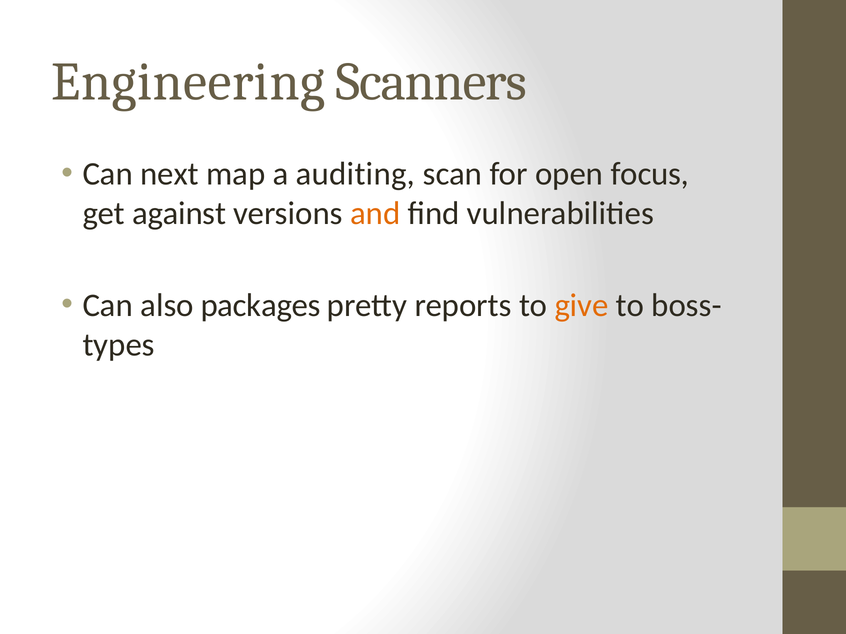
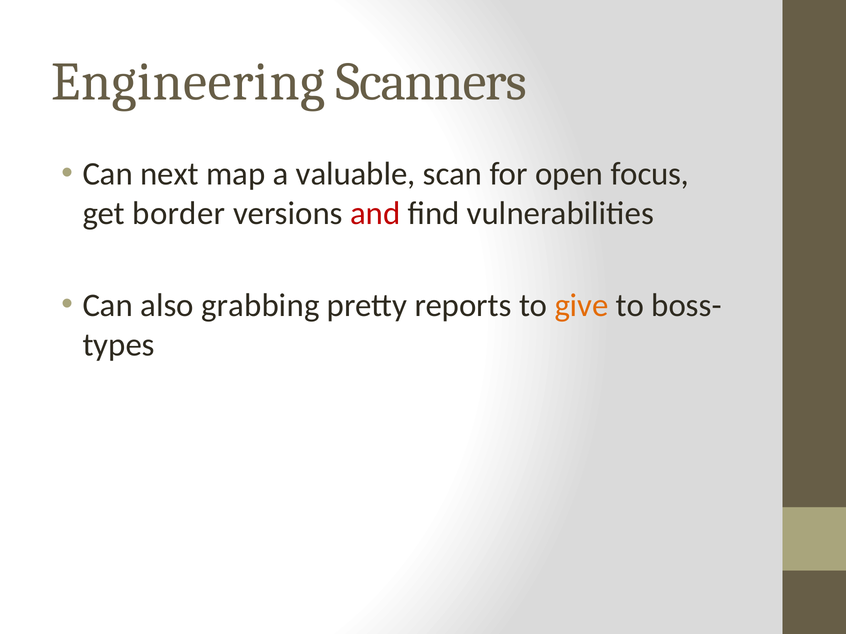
auditing: auditing -> valuable (356, 174)
against: against -> border (179, 214)
and colour: orange -> red (375, 214)
packages: packages -> grabbing (260, 306)
